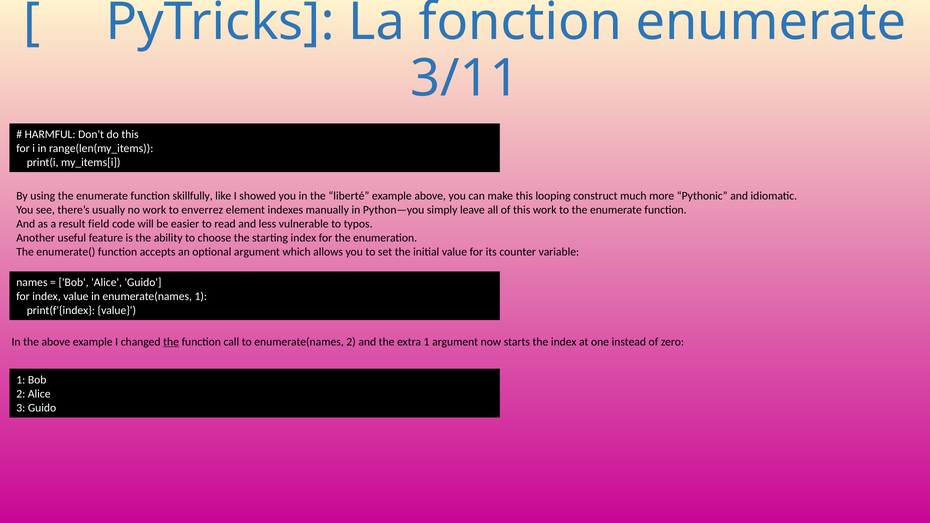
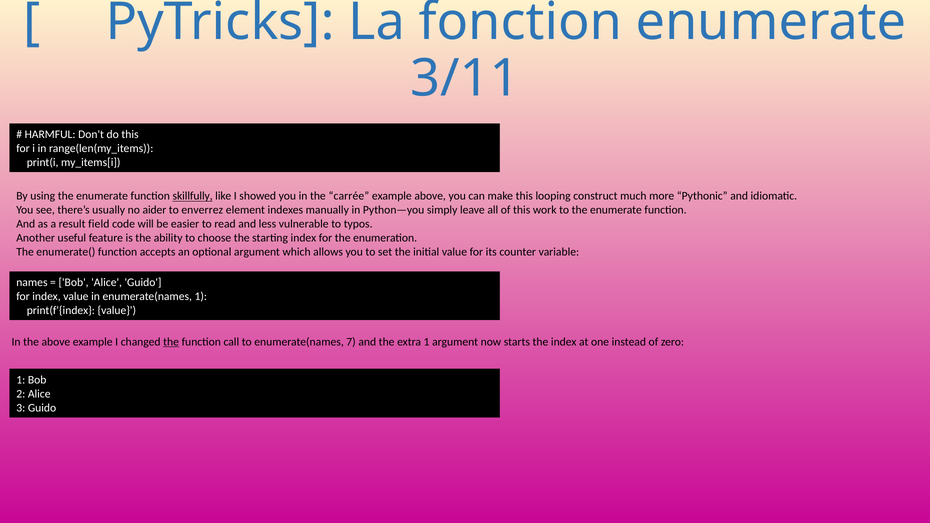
skillfully underline: none -> present (193, 196)
liberté: liberté -> carrée (349, 196)
no work: work -> aider (154, 210)
enumerate(names 2: 2 -> 7 (351, 342)
